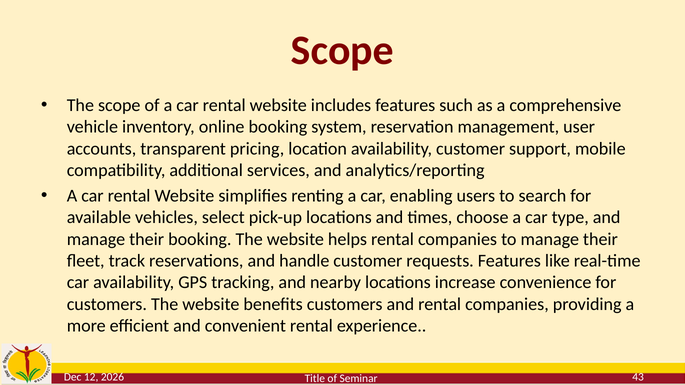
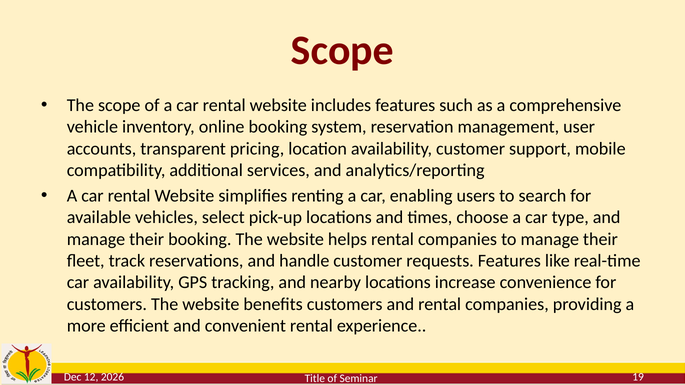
43: 43 -> 19 (638, 377)
